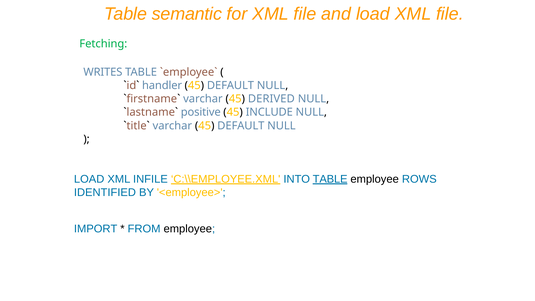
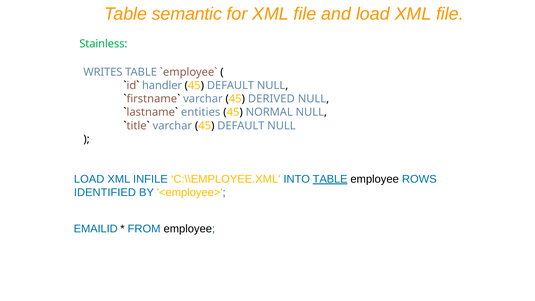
Fetching: Fetching -> Stainless (103, 44)
positive: positive -> entities (201, 112)
INCLUDE: INCLUDE -> NORMAL (269, 112)
C:\\EMPLOYEE.XML underline: present -> none (226, 179)
IMPORT: IMPORT -> EMAILID (96, 229)
